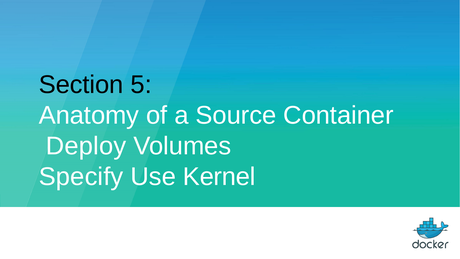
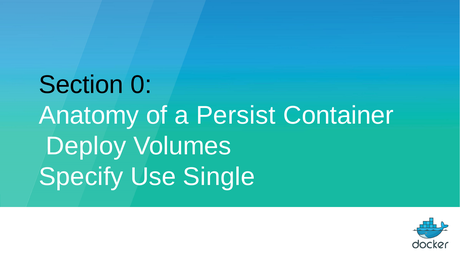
5: 5 -> 0 (141, 85)
Source: Source -> Persist (236, 115)
Kernel: Kernel -> Single (219, 177)
